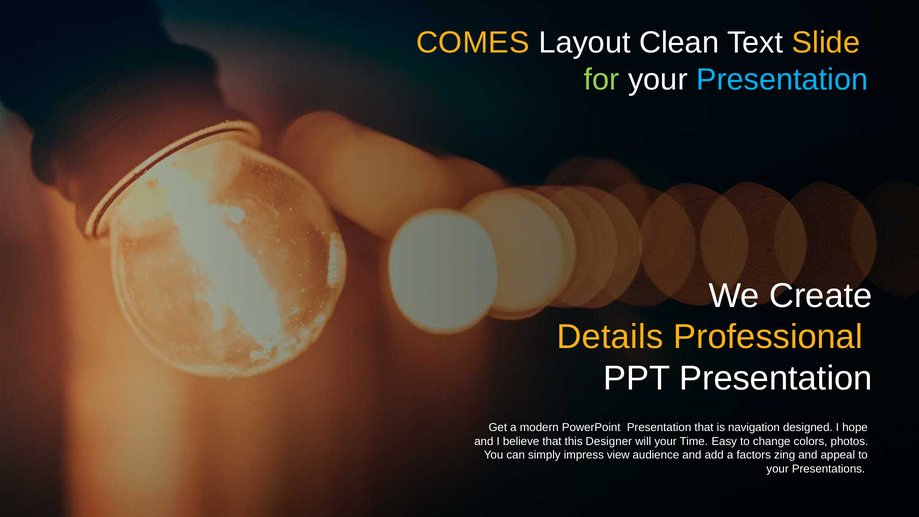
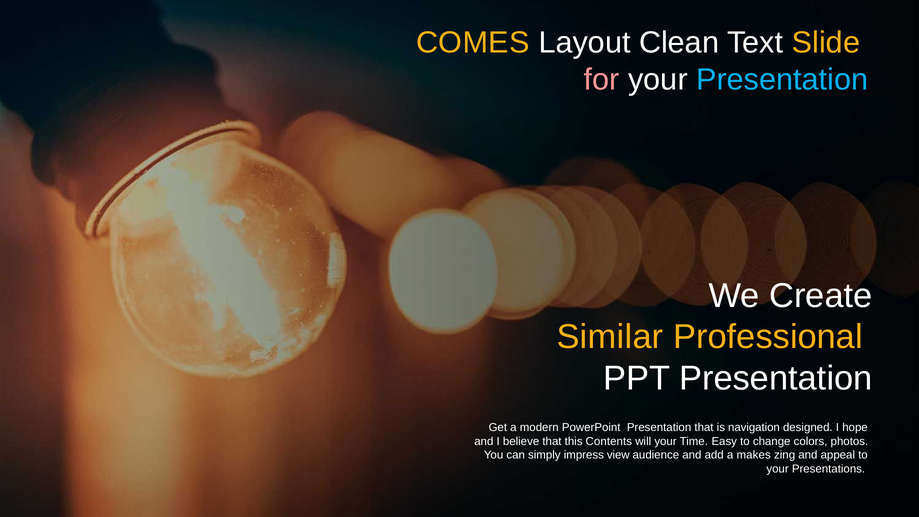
for colour: light green -> pink (602, 80)
Details: Details -> Similar (610, 337)
Designer: Designer -> Contents (609, 441)
factors: factors -> makes (754, 455)
